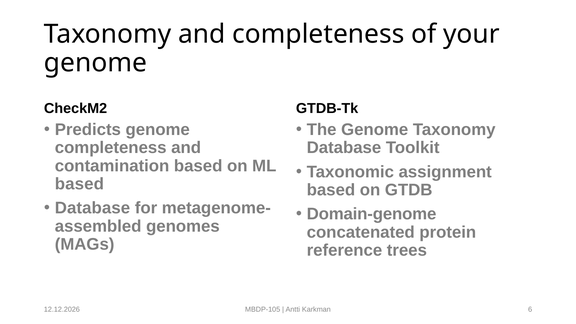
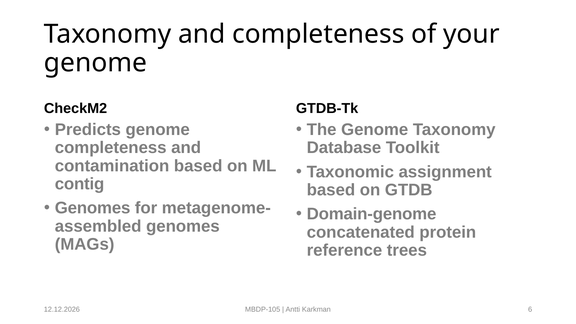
based: based -> contig (80, 184)
Database: Database -> Genomes (93, 208)
